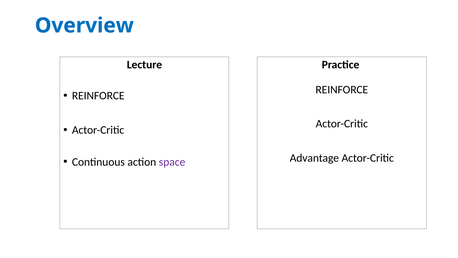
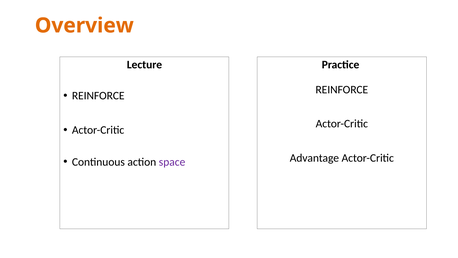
Overview colour: blue -> orange (84, 26)
